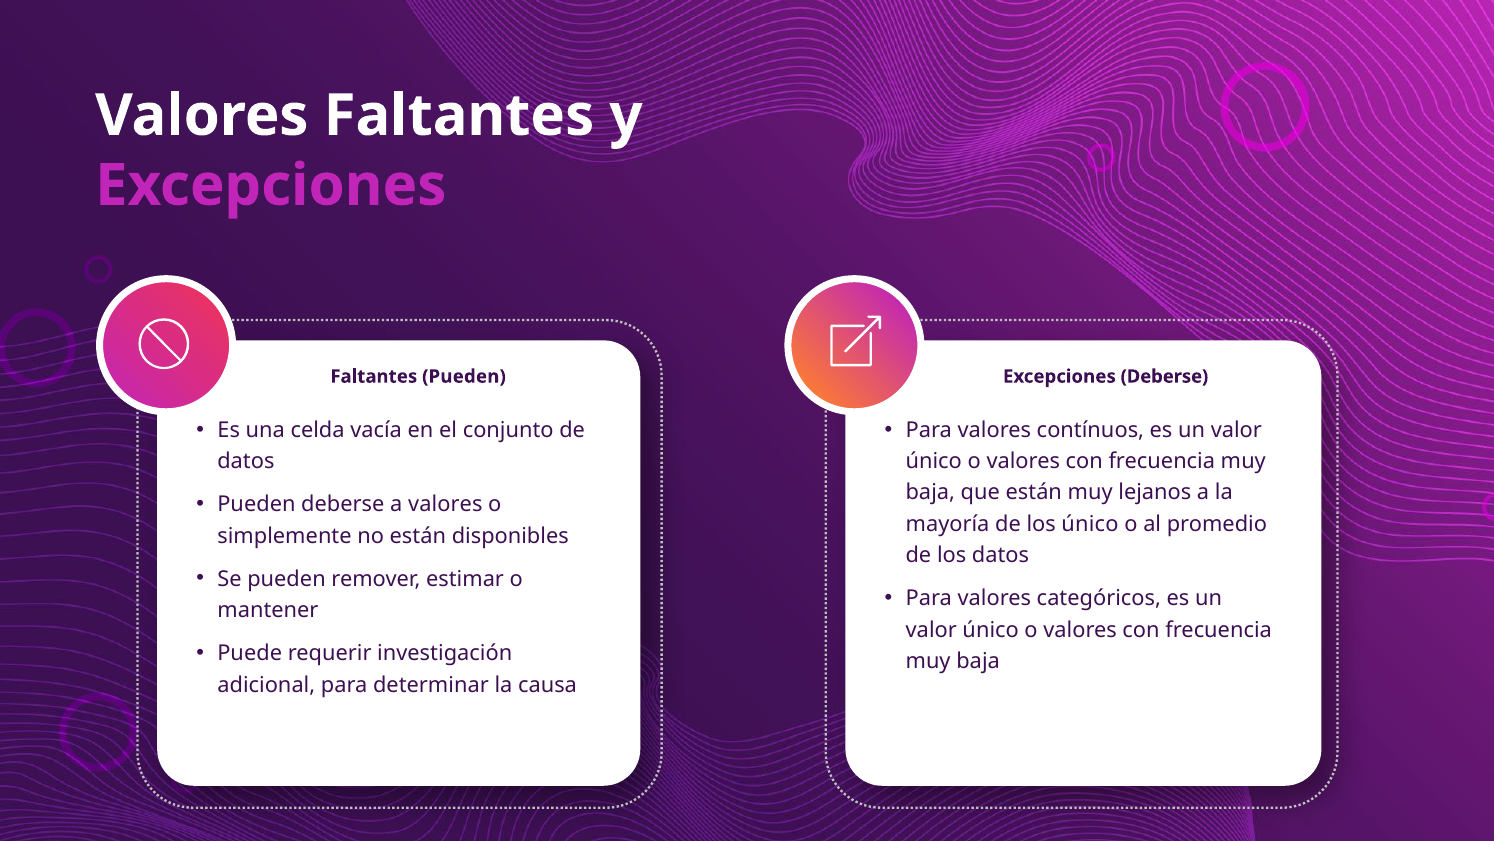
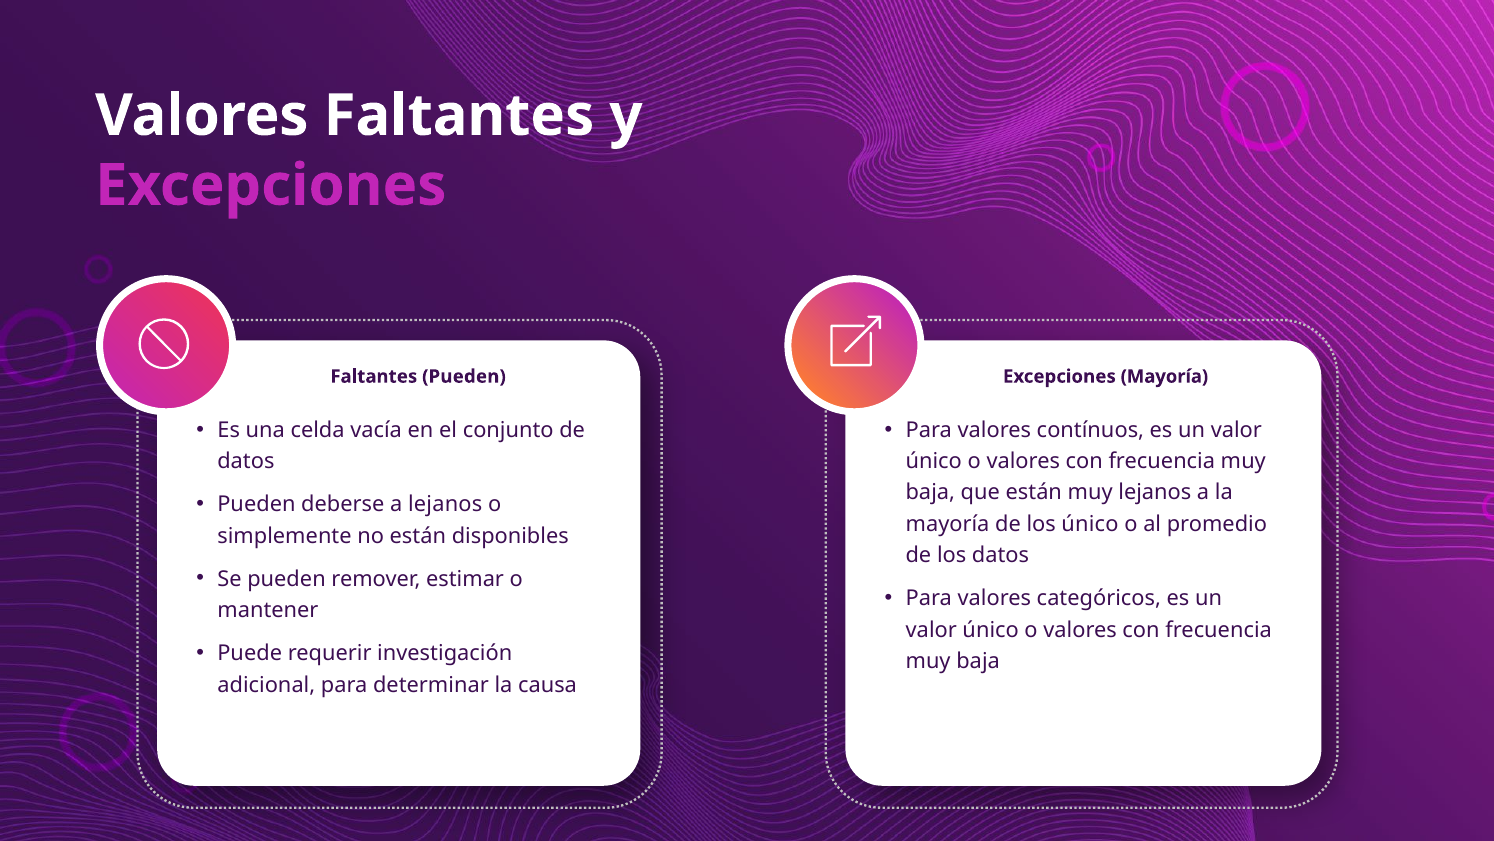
Excepciones Deberse: Deberse -> Mayoría (1164, 376)
a valores: valores -> lejanos (445, 504)
